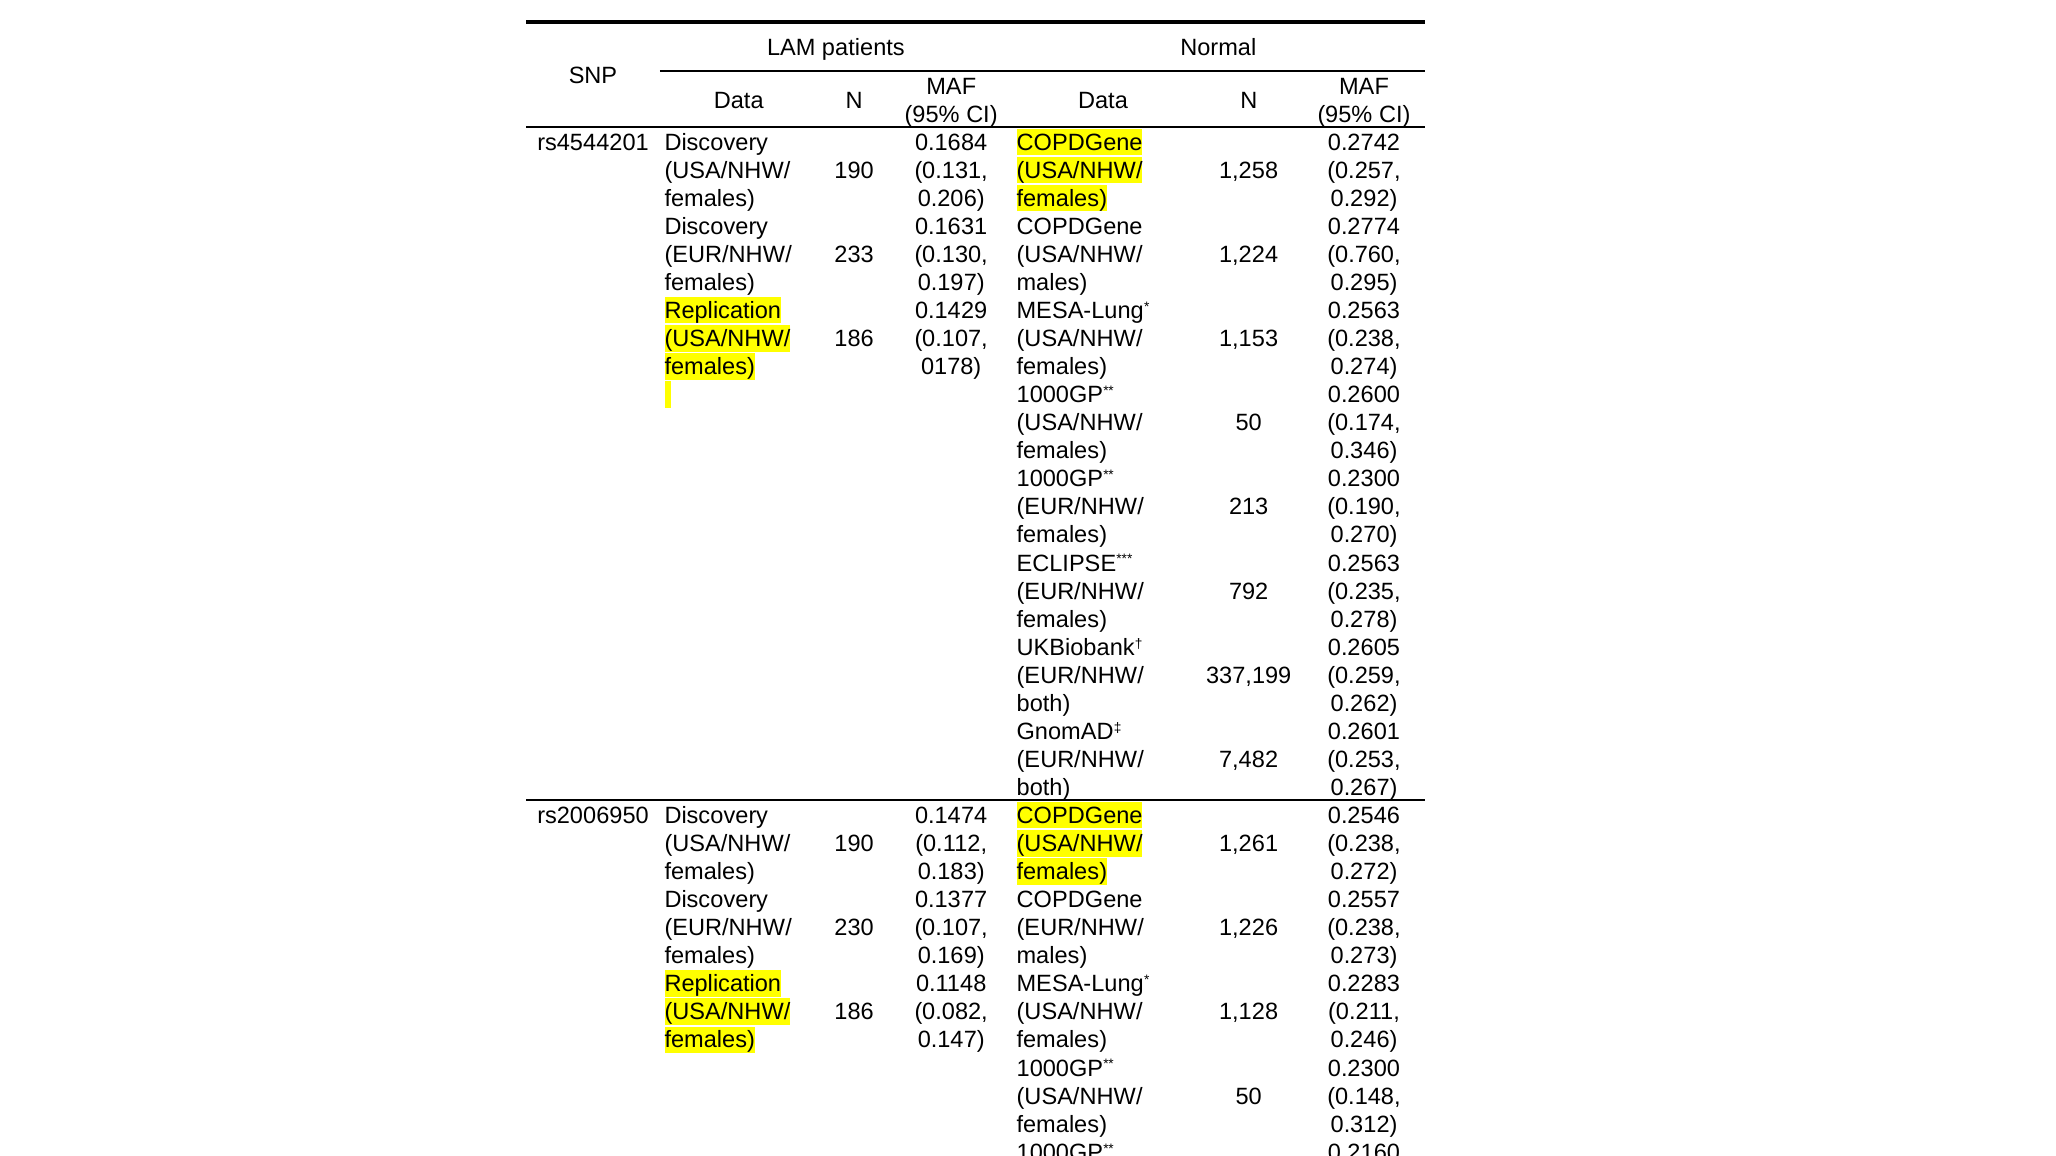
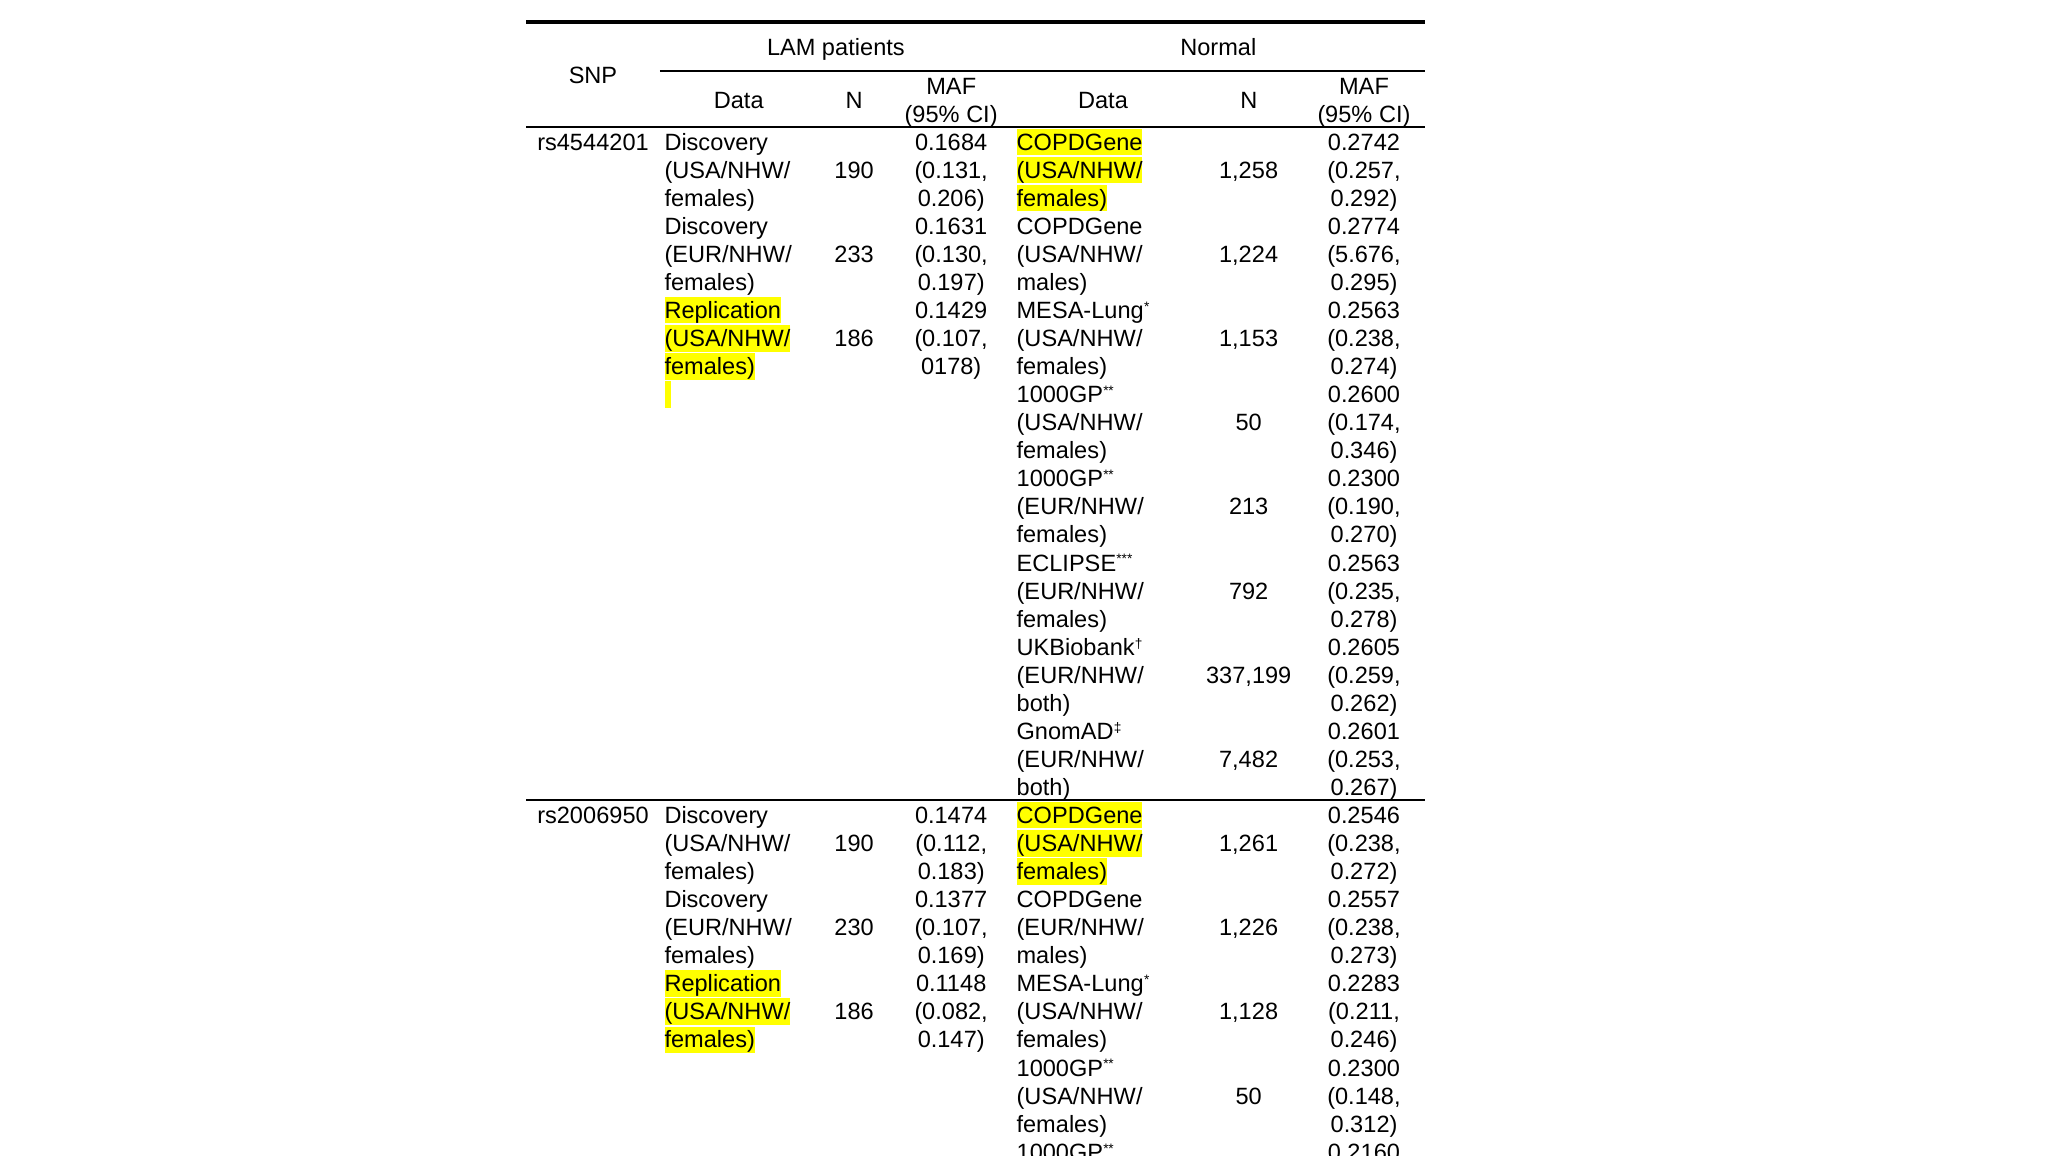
0.760: 0.760 -> 5.676 (1364, 255)
